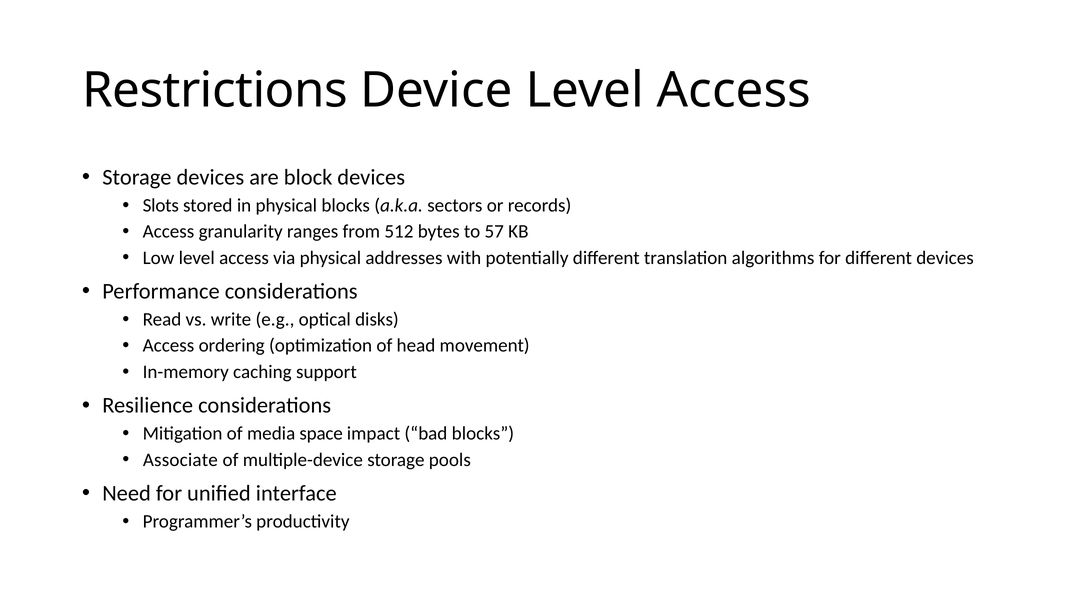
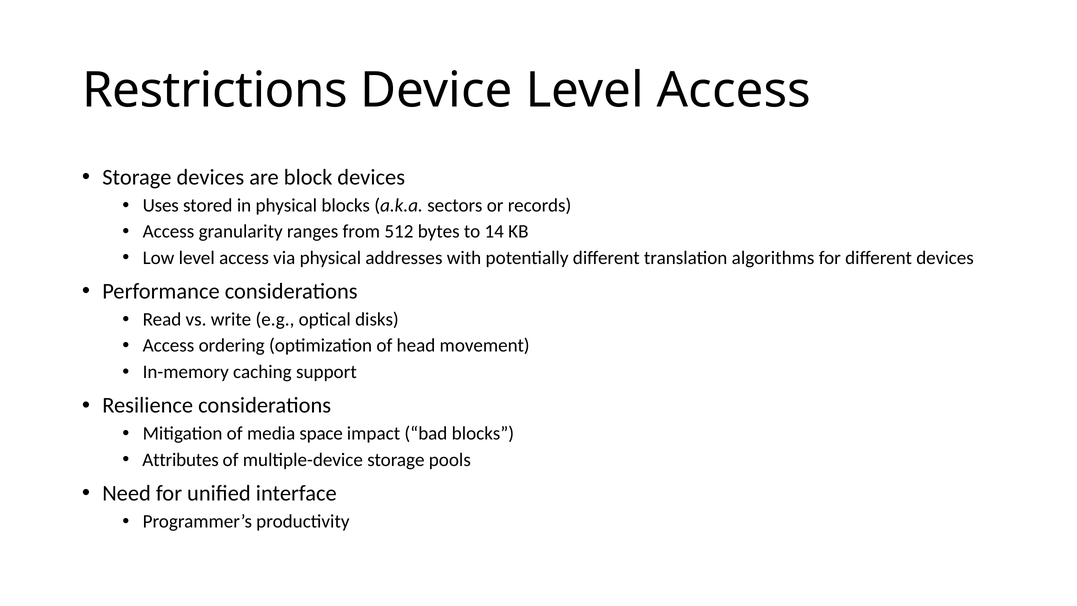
Slots: Slots -> Uses (161, 205)
57: 57 -> 14 (494, 232)
Associate: Associate -> Attributes (181, 460)
